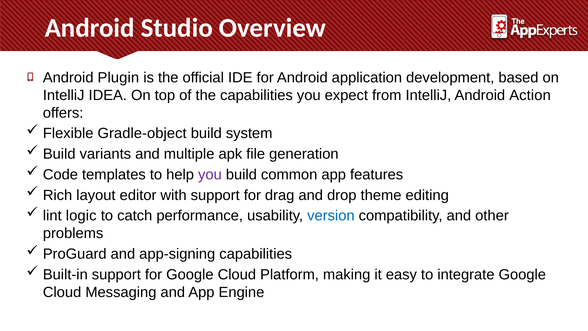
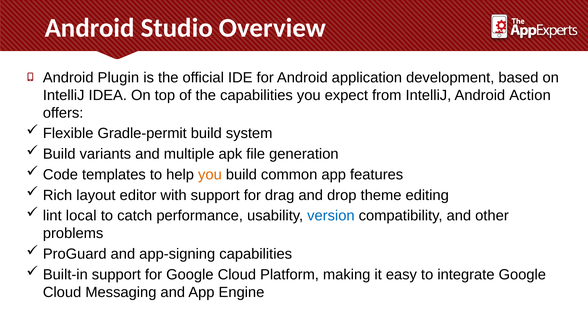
Gradle-object: Gradle-object -> Gradle-permit (142, 133)
you colour: purple -> orange (210, 175)
logic: logic -> local (81, 216)
